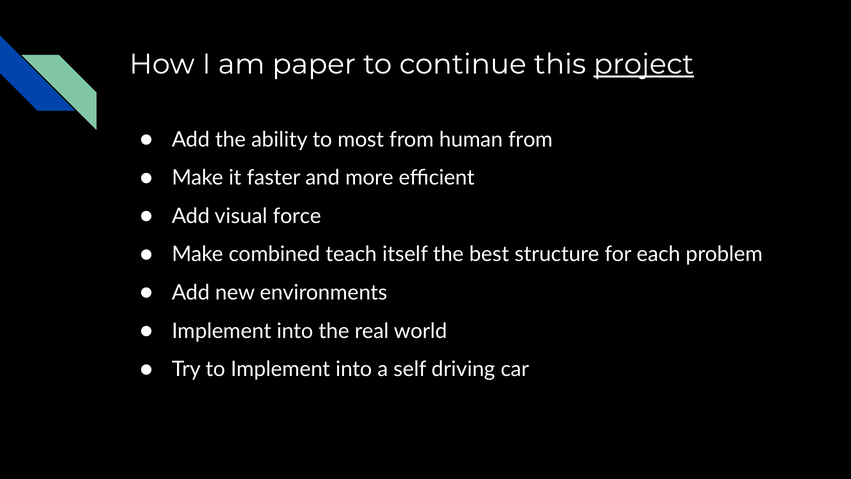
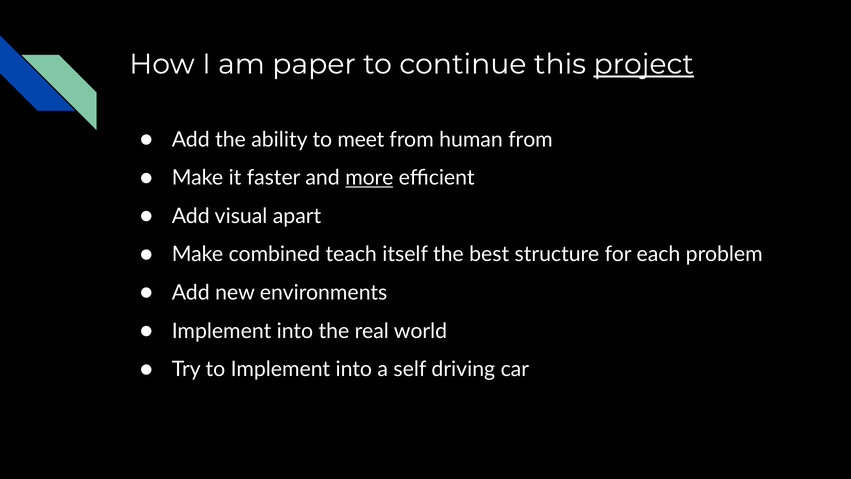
most: most -> meet (361, 139)
more underline: none -> present (369, 178)
force: force -> apart (297, 216)
